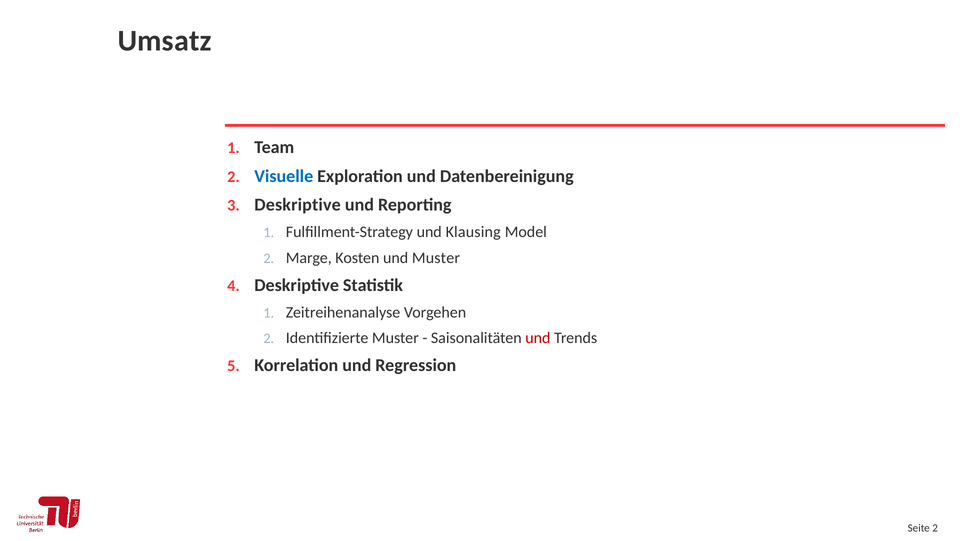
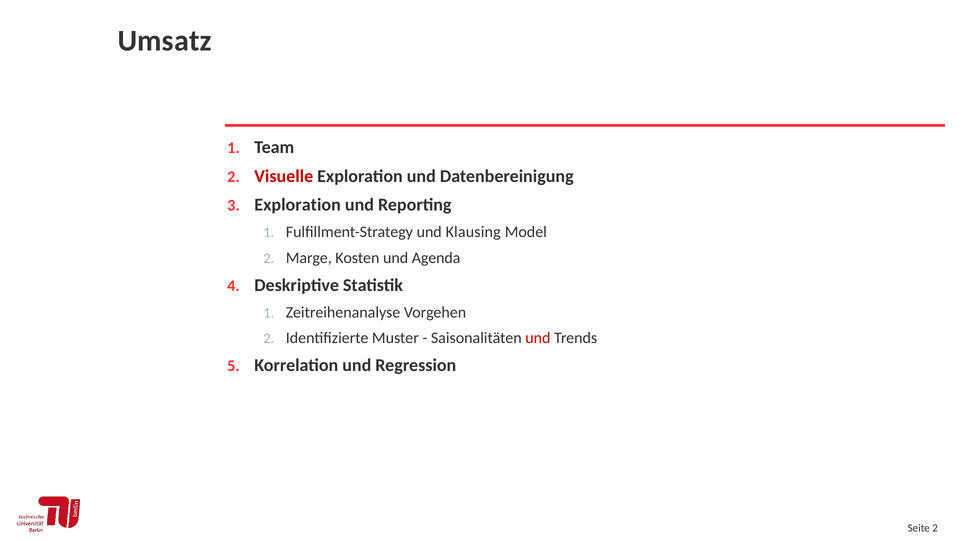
Visuelle colour: blue -> red (284, 176)
Deskriptive: Deskriptive -> Exploration (298, 205)
und Muster: Muster -> Agenda (436, 258)
